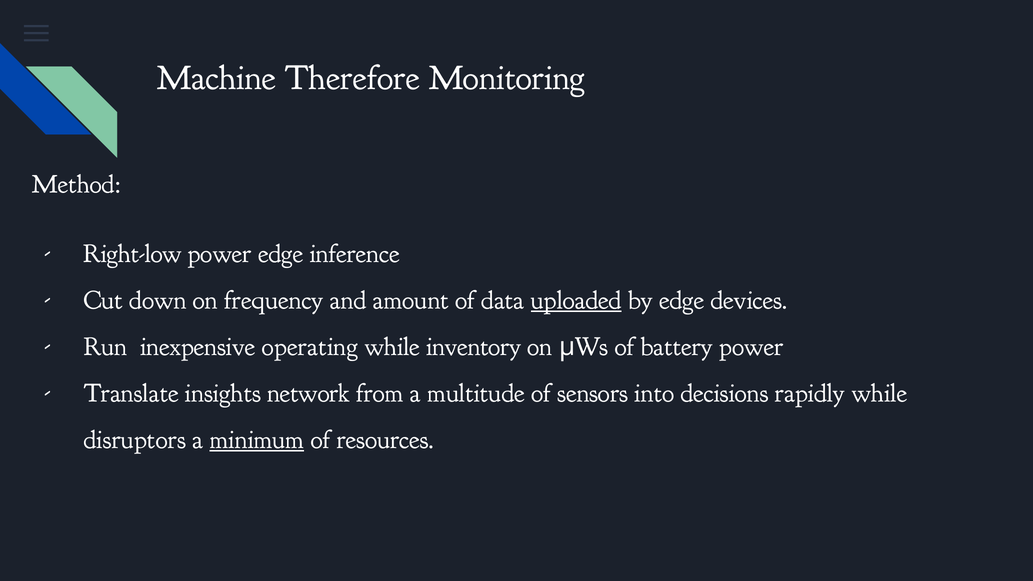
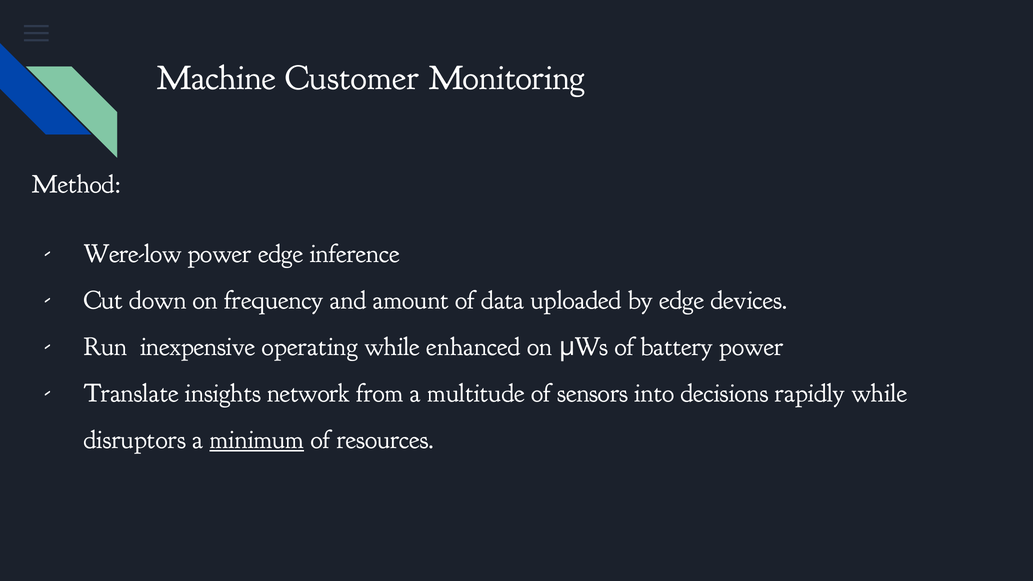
Therefore: Therefore -> Customer (352, 78)
Right-low: Right-low -> Were-low (132, 254)
uploaded underline: present -> none (576, 300)
inventory: inventory -> enhanced (474, 347)
